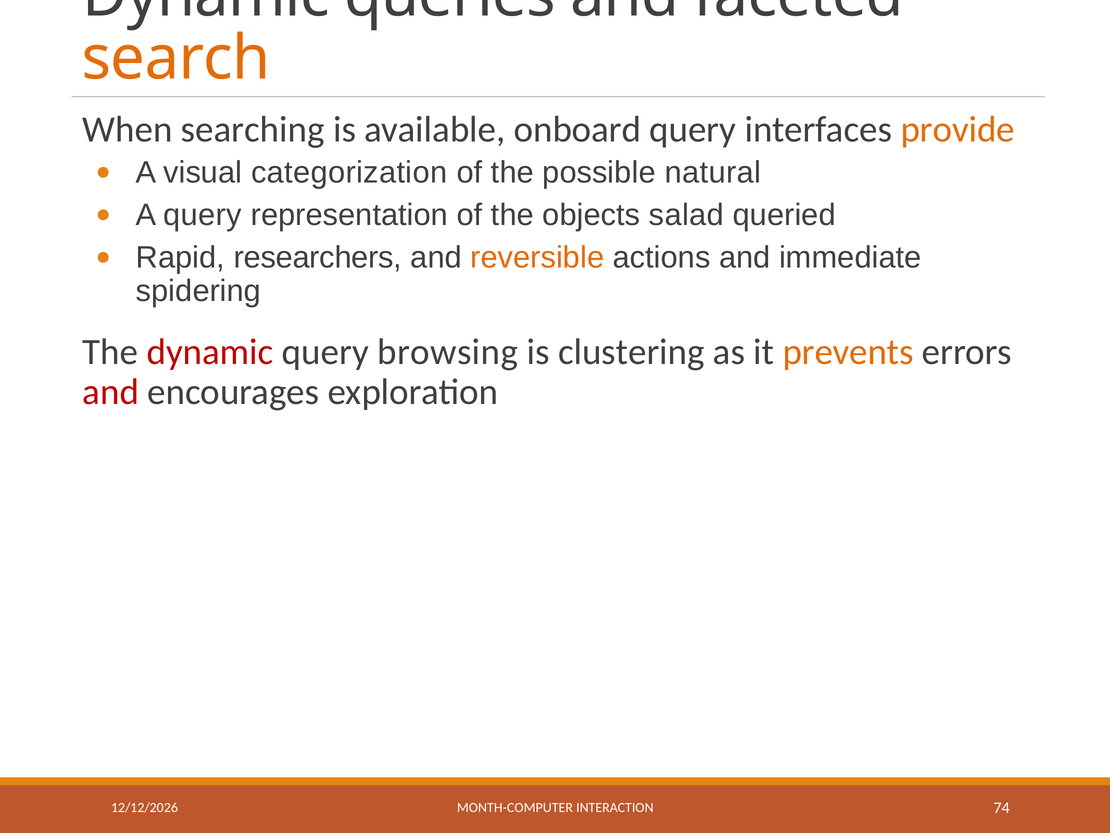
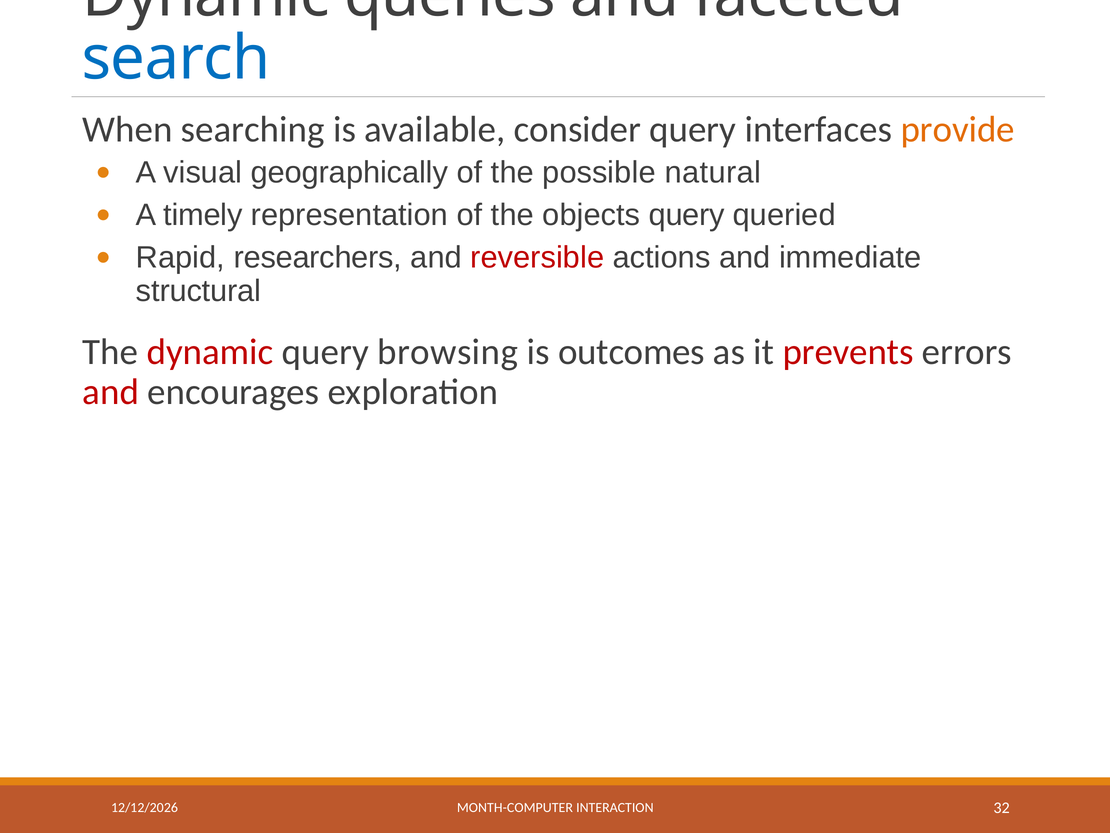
search colour: orange -> blue (176, 58)
onboard: onboard -> consider (577, 129)
categorization: categorization -> geographically (349, 172)
A query: query -> timely (203, 215)
objects salad: salad -> query (687, 215)
reversible colour: orange -> red (537, 257)
spidering: spidering -> structural (199, 291)
clustering: clustering -> outcomes (631, 352)
prevents colour: orange -> red (848, 352)
74: 74 -> 32 (1002, 807)
